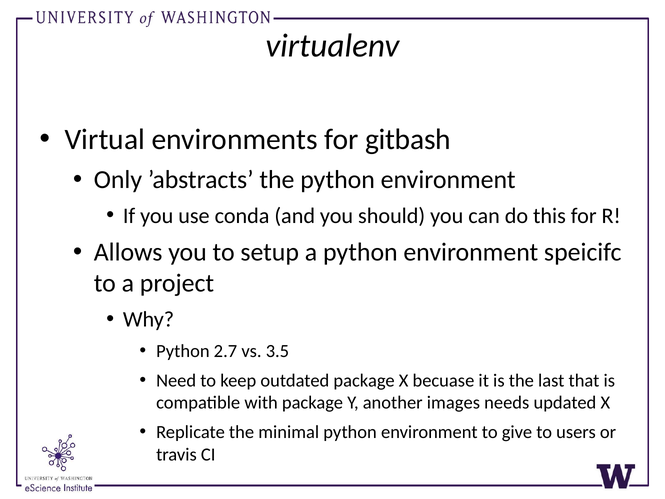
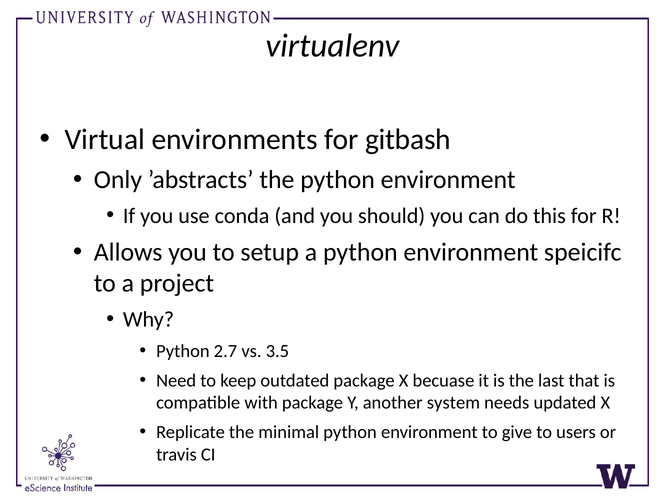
images: images -> system (453, 403)
